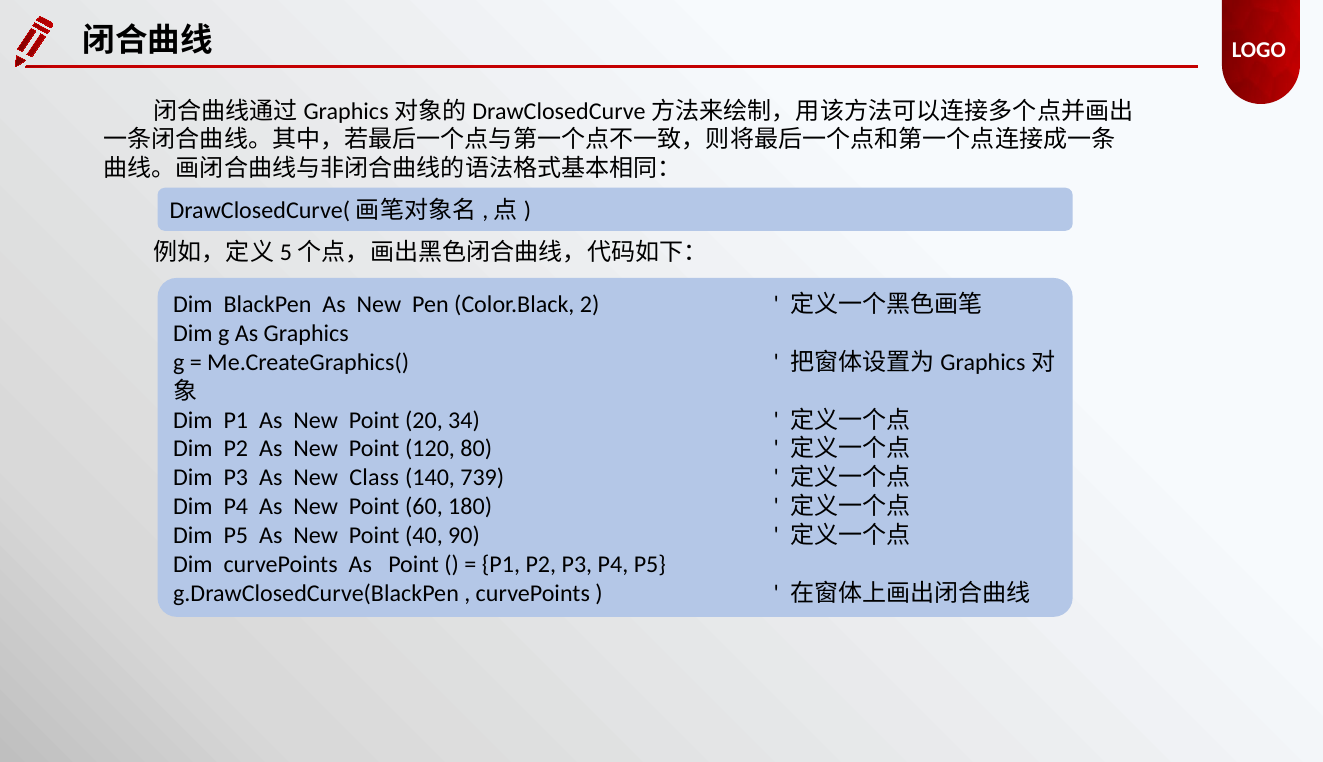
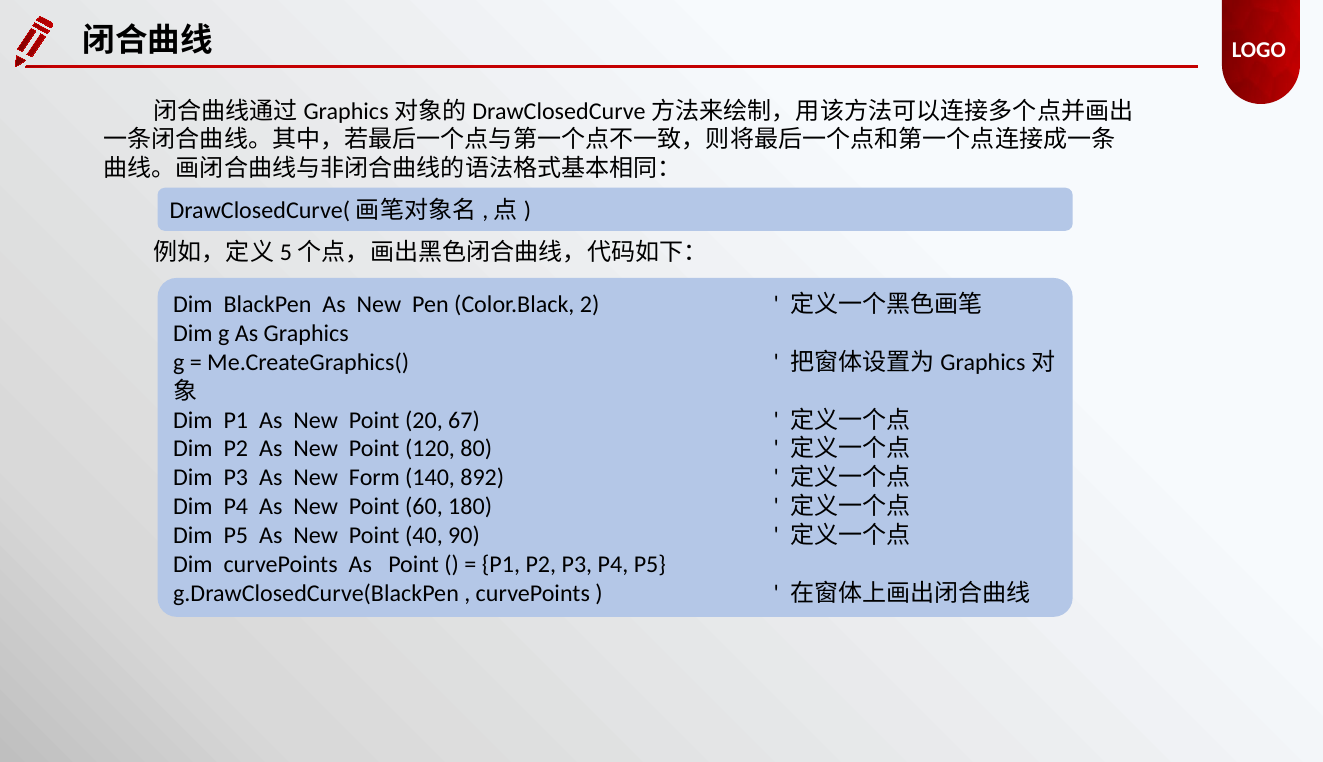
34: 34 -> 67 (464, 420)
Class: Class -> Form (374, 478)
739: 739 -> 892 (482, 478)
